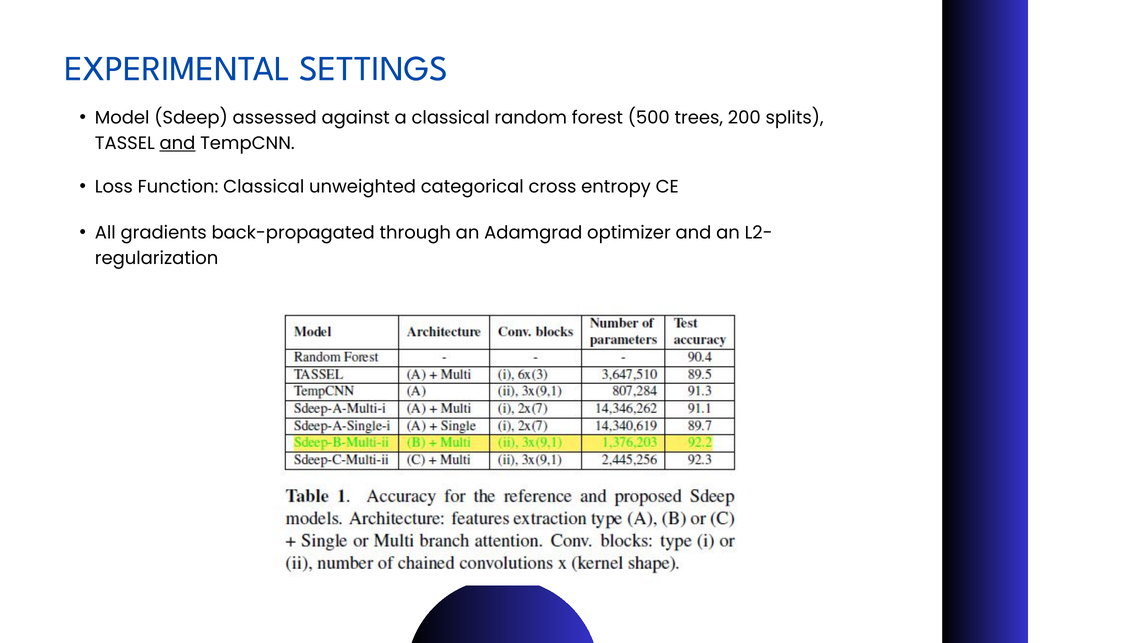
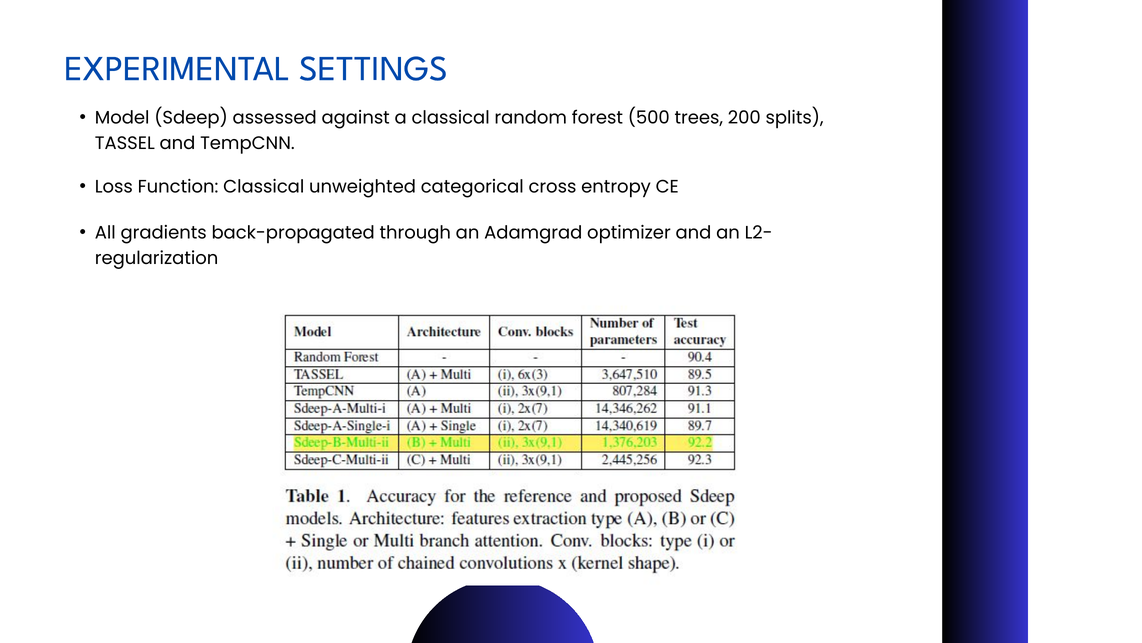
and underline: present -> none (177, 143)
